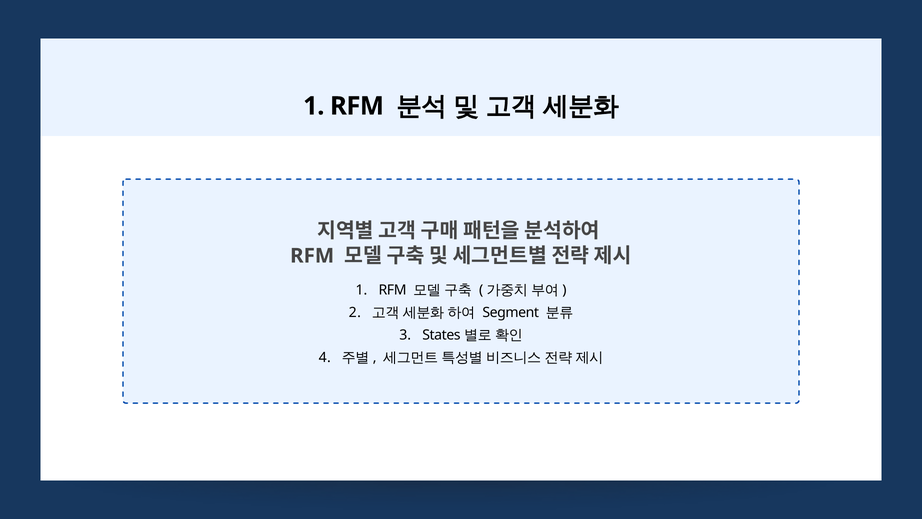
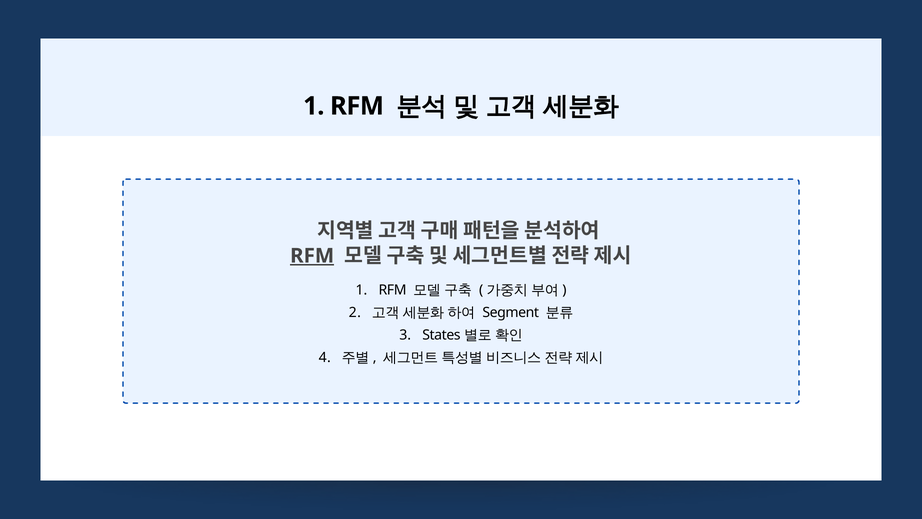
RFM underline: none -> present (312, 256)
